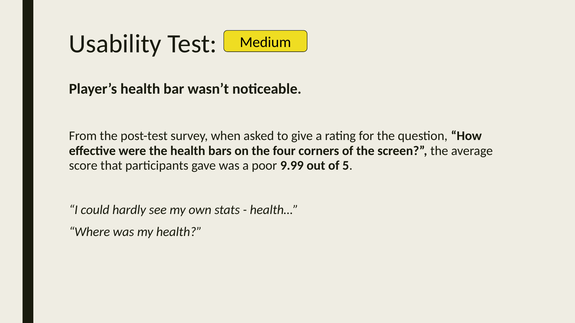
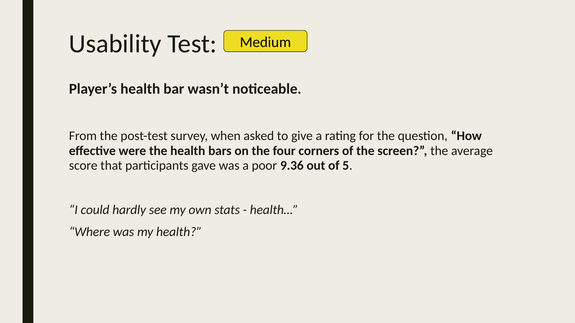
9.99: 9.99 -> 9.36 (292, 166)
